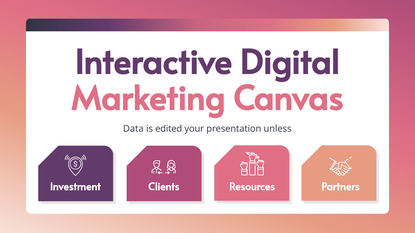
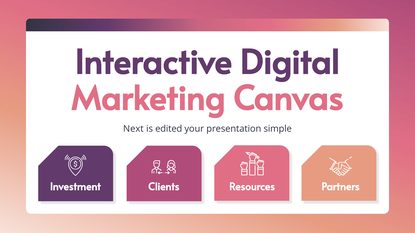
Data: Data -> Next (133, 129)
unless: unless -> simple (278, 129)
